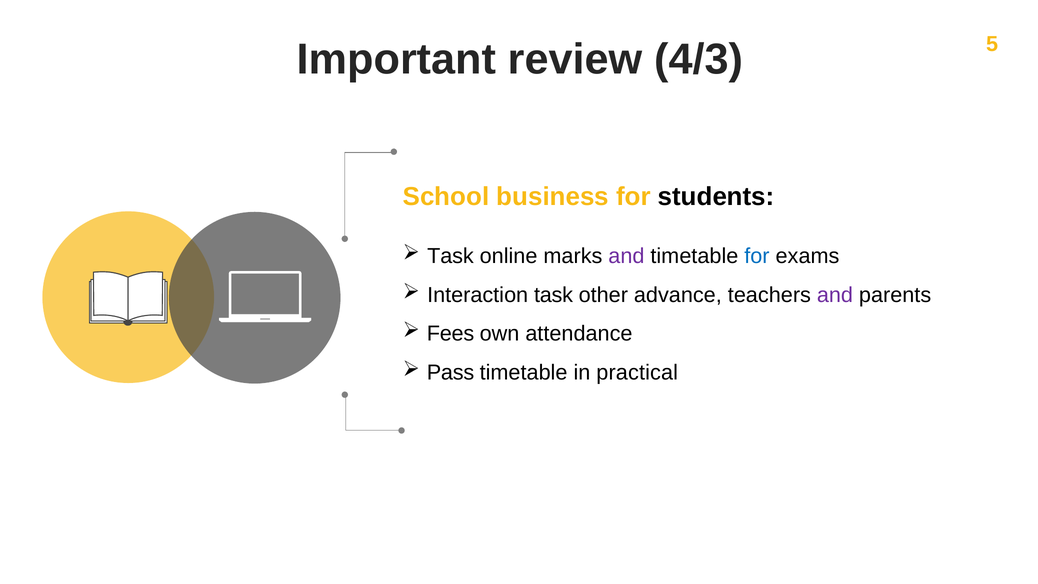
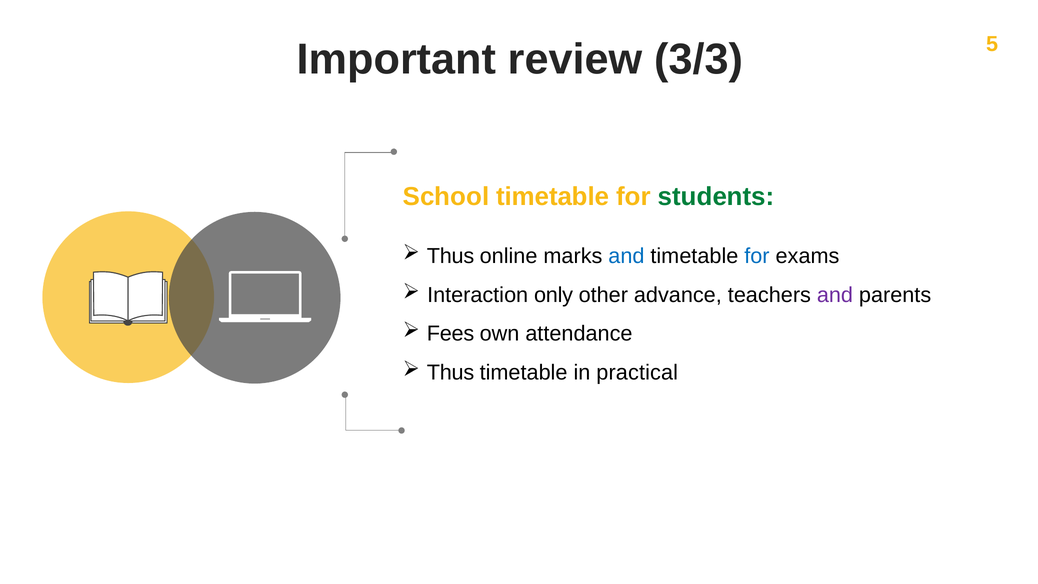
4/3: 4/3 -> 3/3 (699, 59)
School business: business -> timetable (553, 197)
students colour: black -> green (716, 197)
Task: Task -> Thus (451, 256)
and colour: purple -> blue (626, 256)
Interaction task: task -> only (554, 295)
Pass: Pass -> Thus (451, 373)
